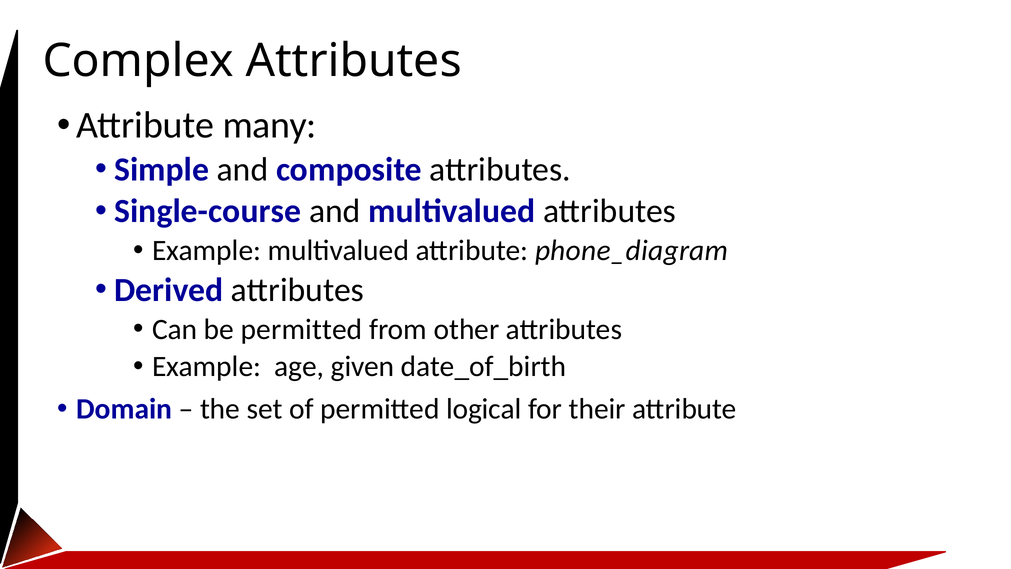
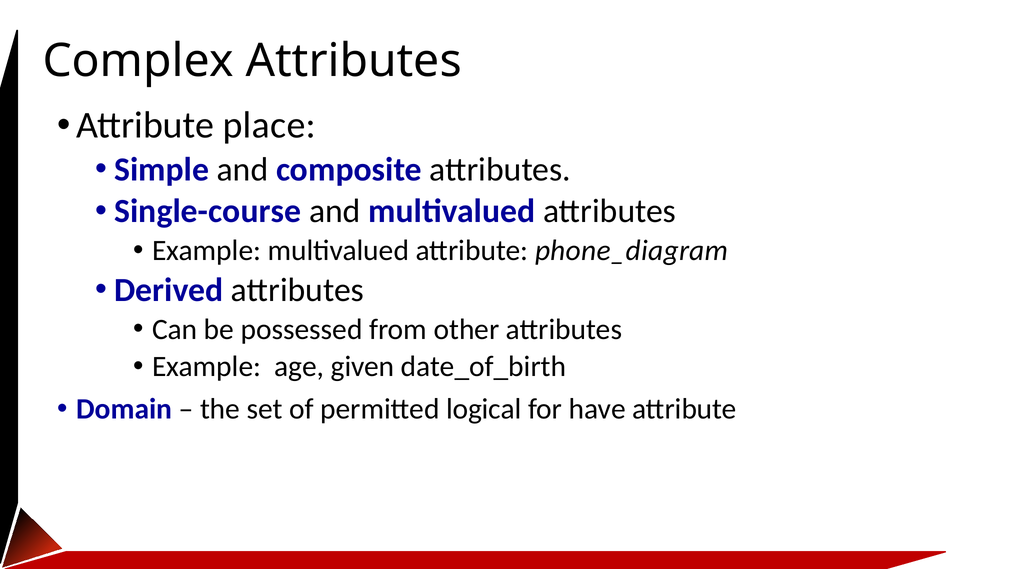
many: many -> place (269, 125)
be permitted: permitted -> possessed (302, 329)
their: their -> have (597, 409)
